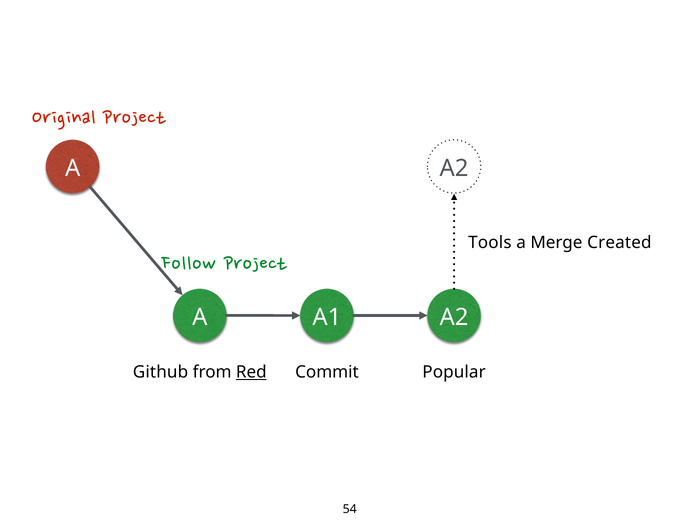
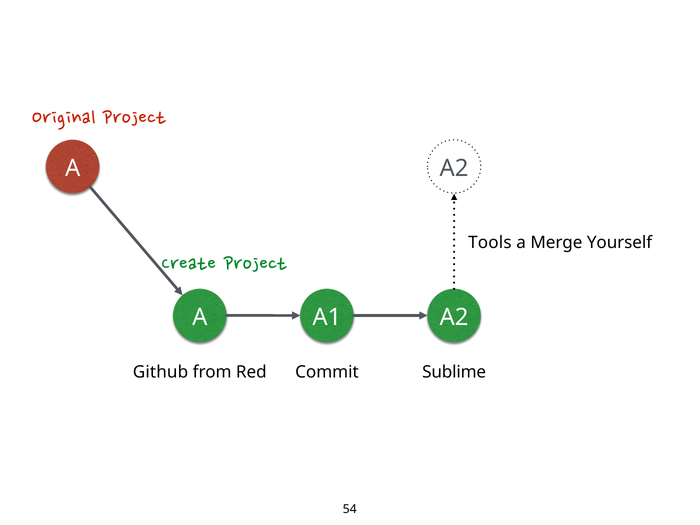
Created: Created -> Yourself (620, 242)
Follow: Follow -> Create (189, 264)
Red underline: present -> none (251, 372)
Popular: Popular -> Sublime (454, 372)
